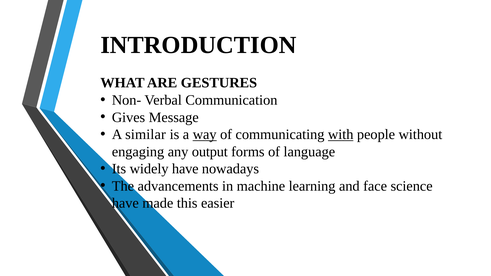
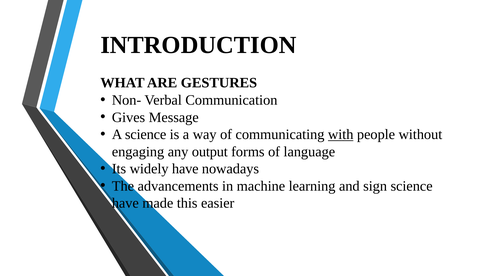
A similar: similar -> science (146, 135)
way underline: present -> none (205, 135)
face: face -> sign (375, 186)
